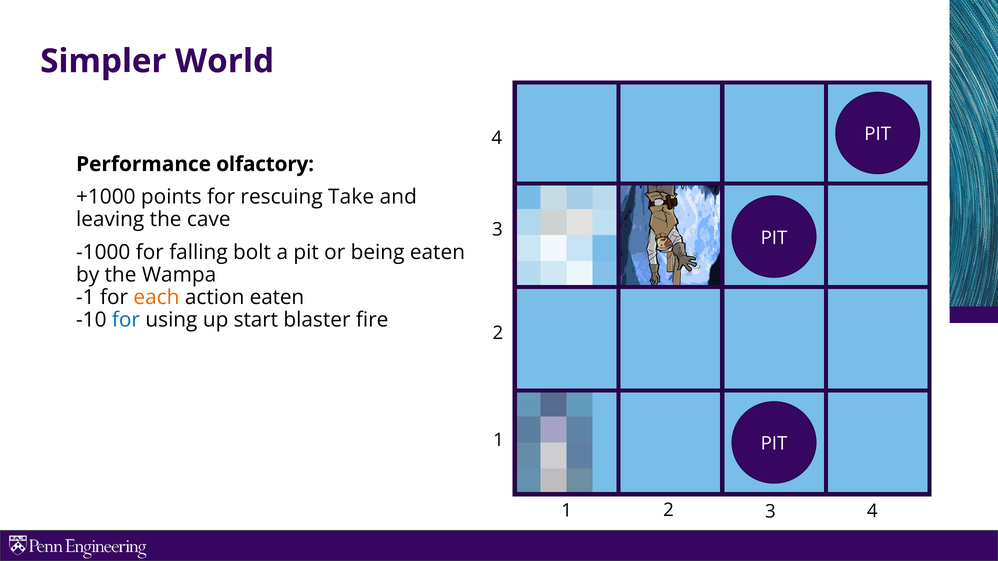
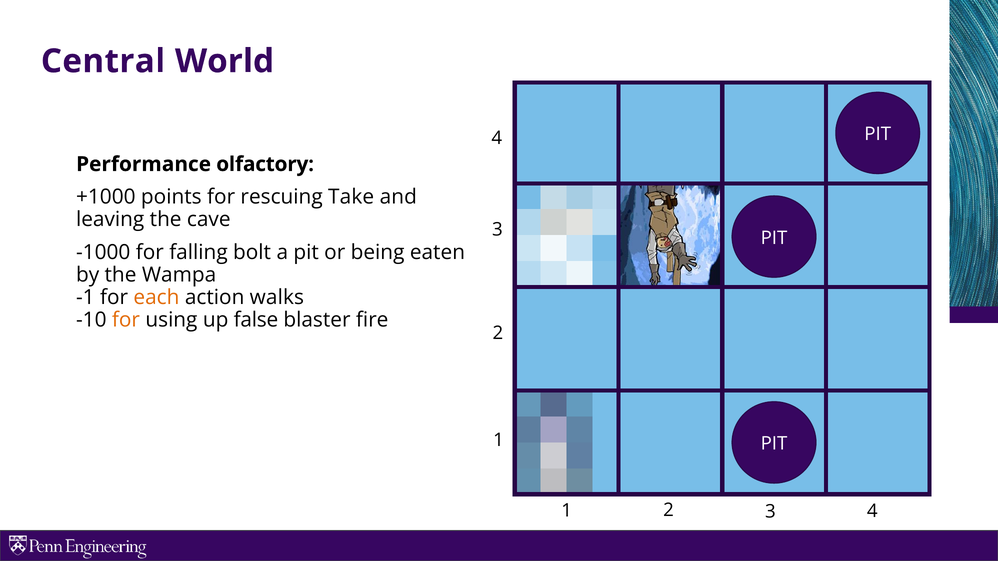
Simpler: Simpler -> Central (103, 61)
action eaten: eaten -> walks (277, 298)
for colour: blue -> orange (126, 320)
start: start -> false (256, 320)
